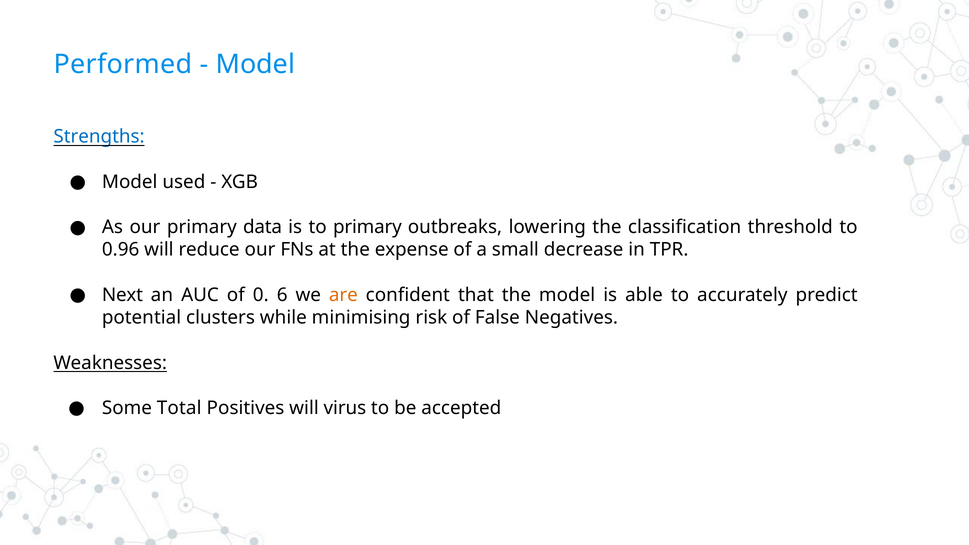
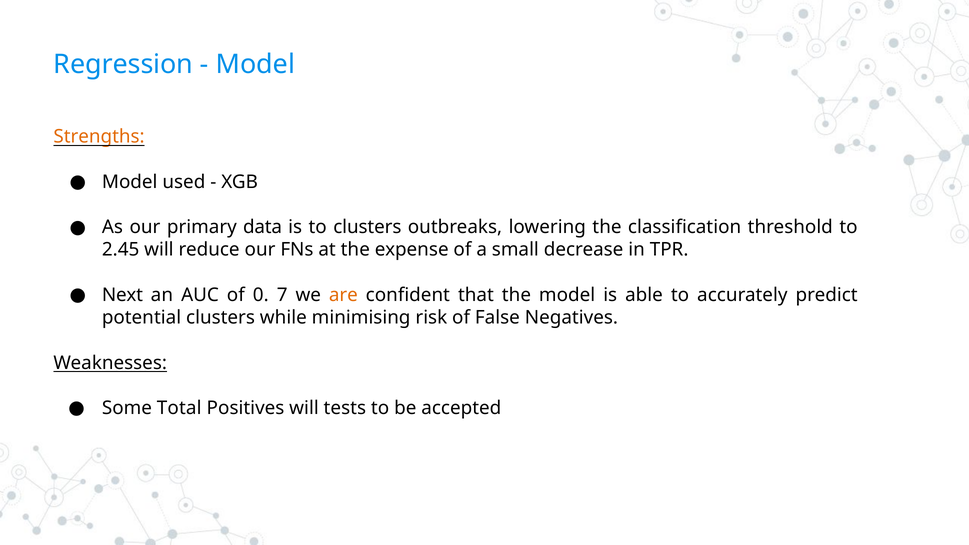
Performed: Performed -> Regression (123, 64)
Strengths colour: blue -> orange (99, 137)
to primary: primary -> clusters (367, 227)
0.96: 0.96 -> 2.45 (121, 250)
6: 6 -> 7 (282, 295)
virus: virus -> tests (345, 408)
